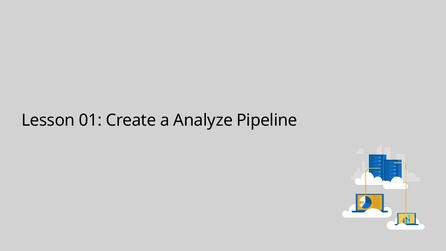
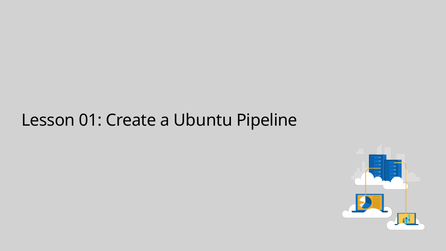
Analyze: Analyze -> Ubuntu (203, 120)
